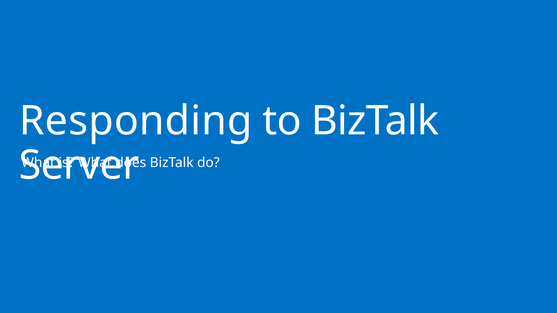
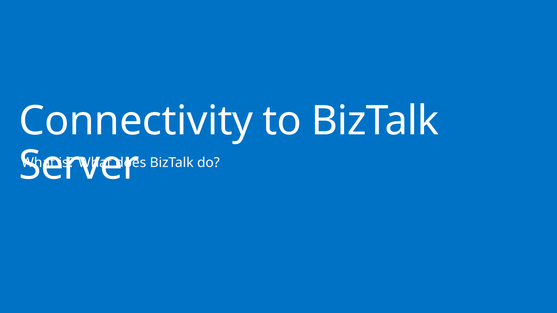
Responding: Responding -> Connectivity (136, 121)
